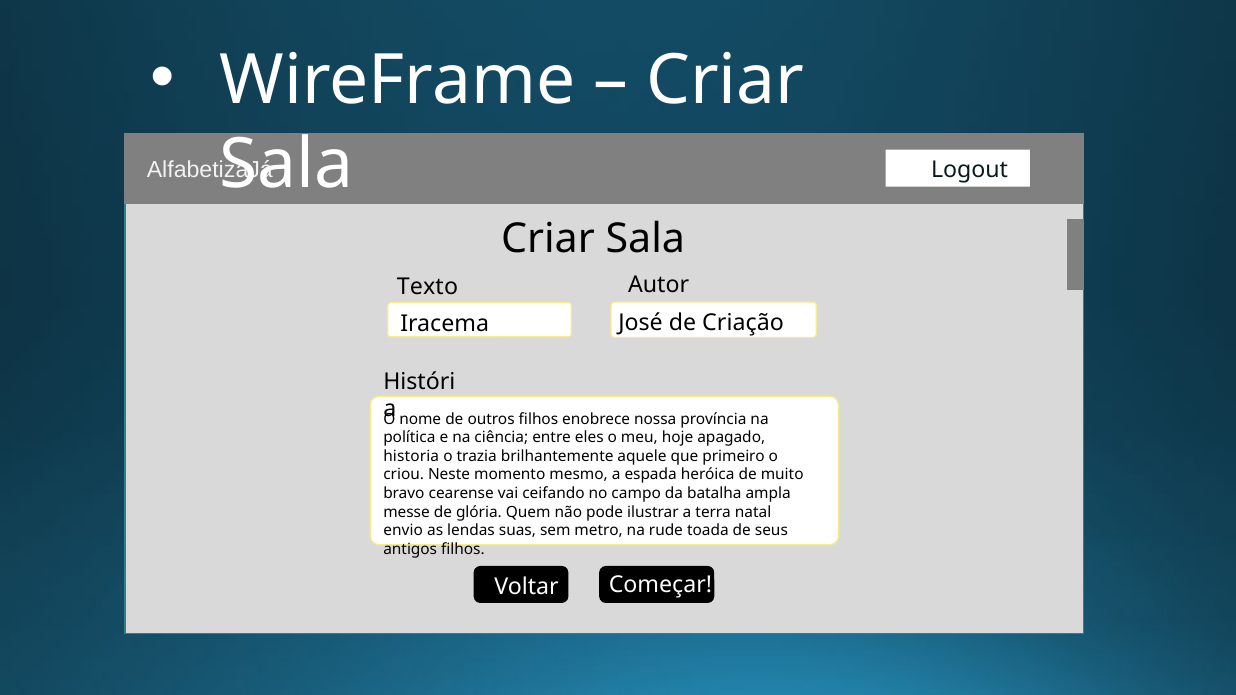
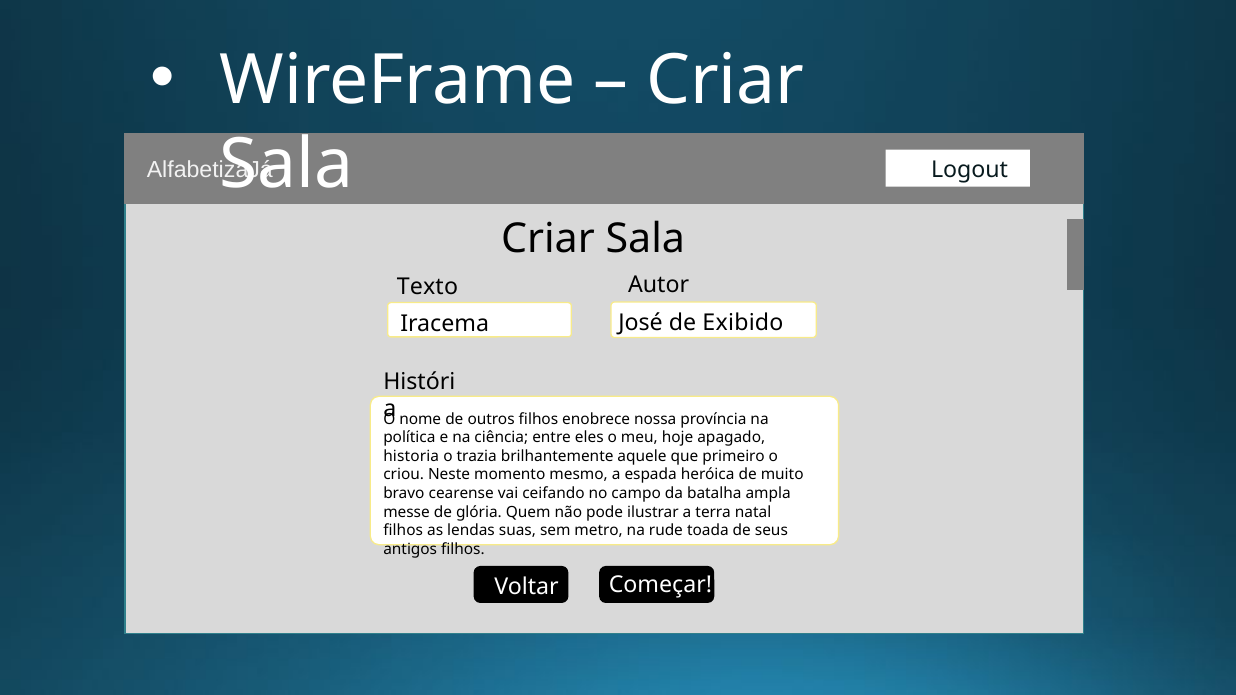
Criação: Criação -> Exibido (743, 323)
envio: envio -> filhos (403, 531)
